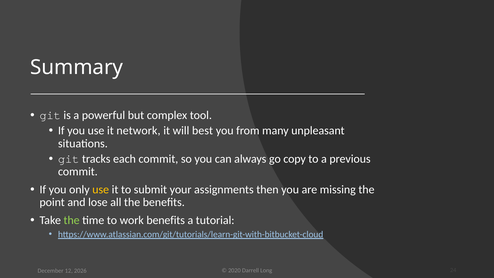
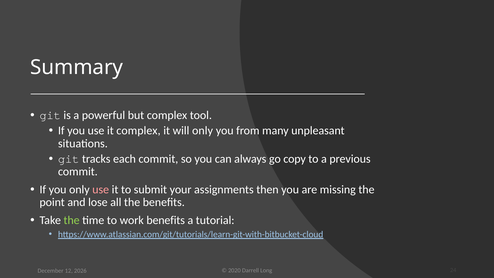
it network: network -> complex (138, 131)
will best: best -> only (203, 131)
use colour: yellow -> pink (101, 189)
